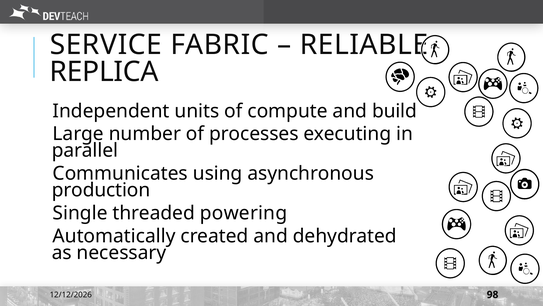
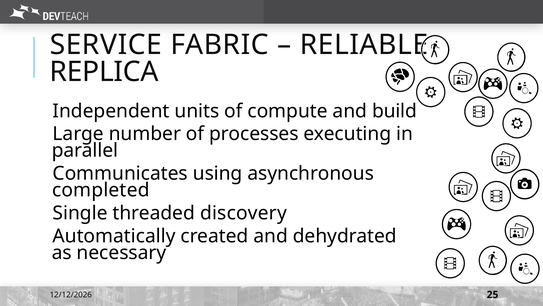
production: production -> completed (101, 190)
powering: powering -> discovery (244, 213)
98: 98 -> 25 (493, 294)
